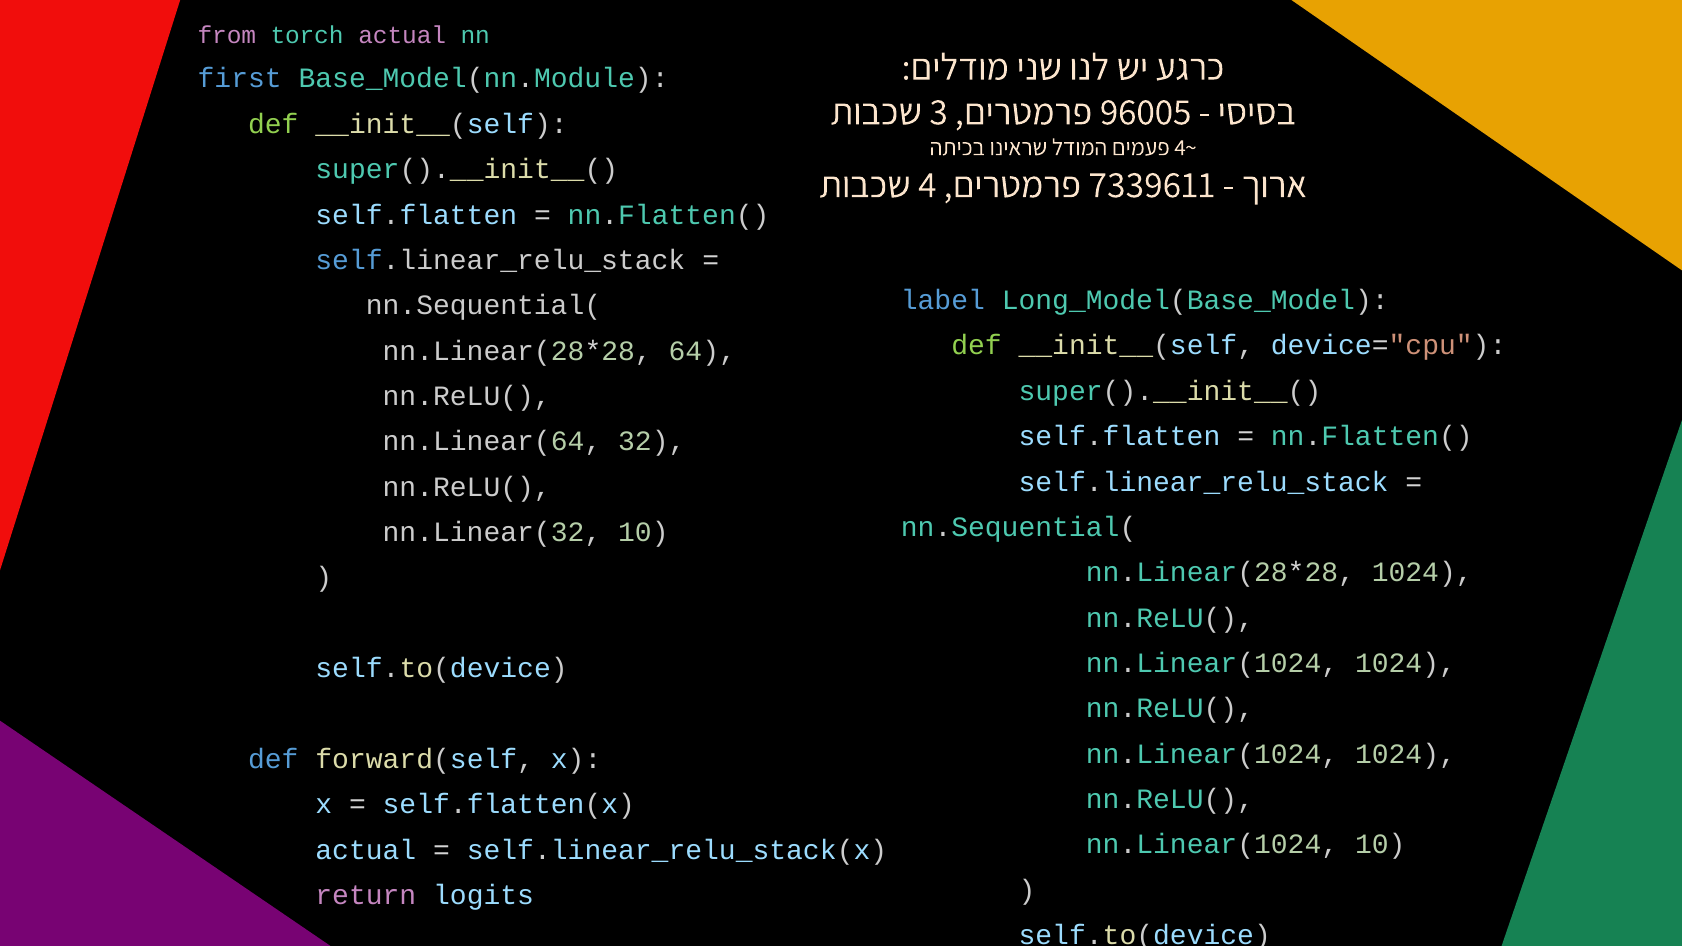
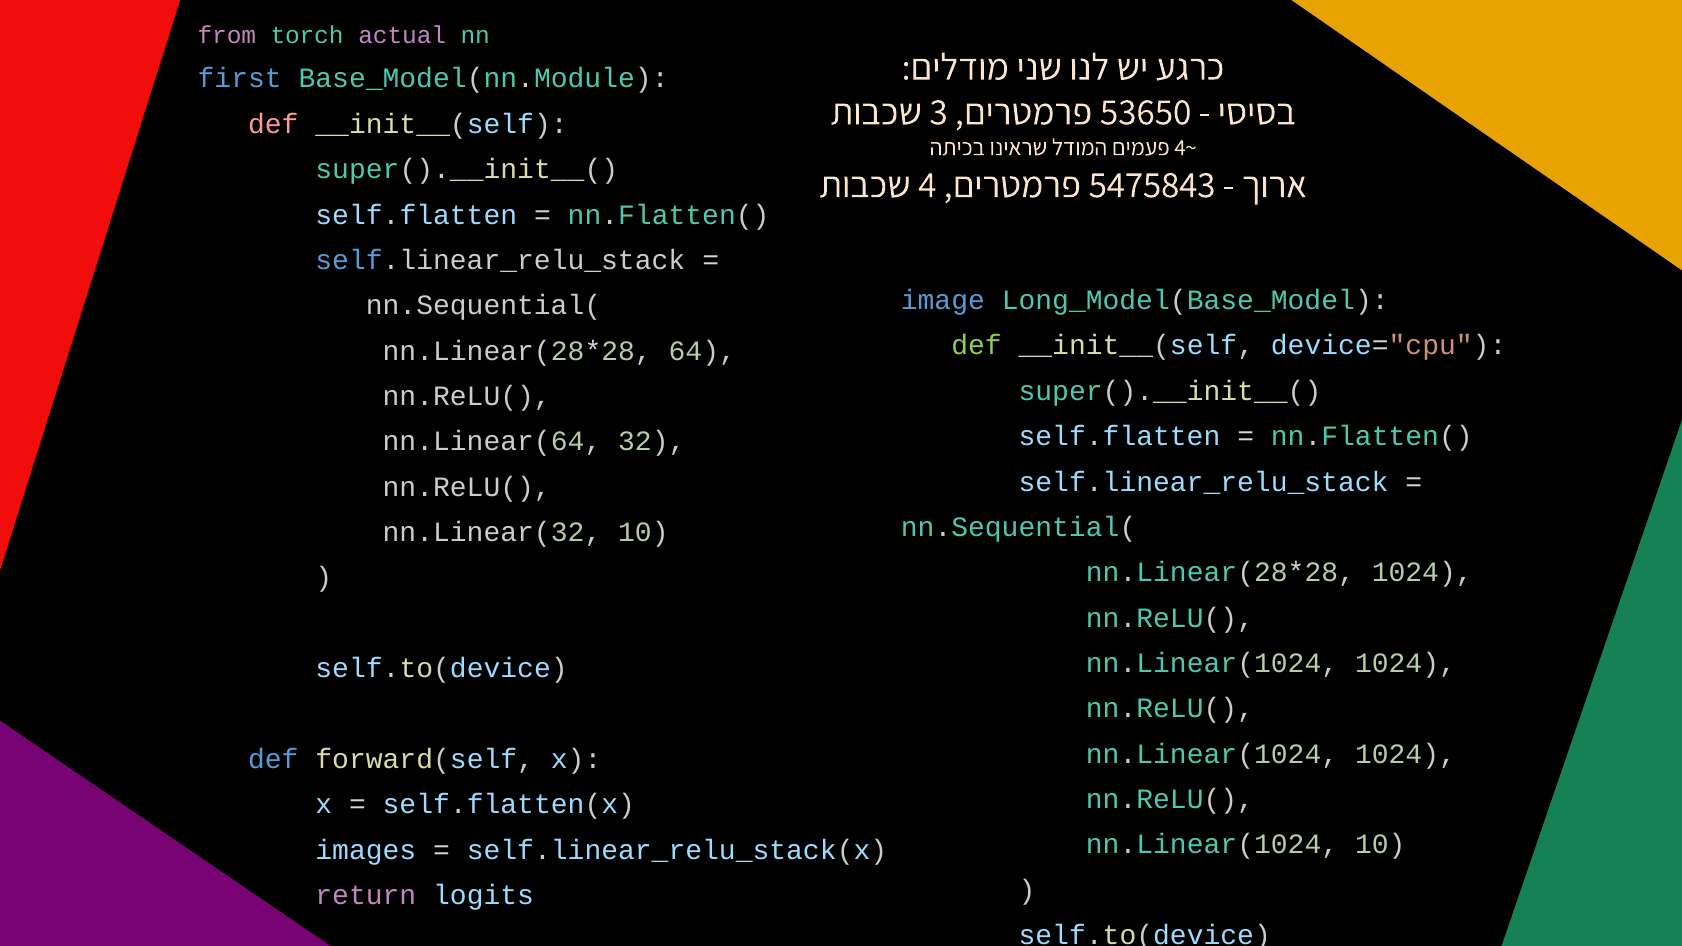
96005: 96005 -> 53650 (1146, 112)
def colour: light green -> pink (273, 124)
7339611: 7339611 -> 5475843 (1152, 185)
label: label -> image (943, 300)
actual: actual -> images (366, 850)
